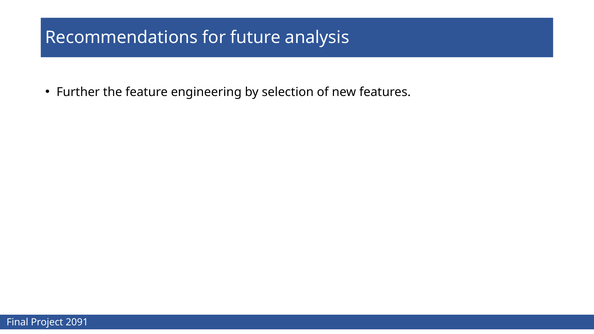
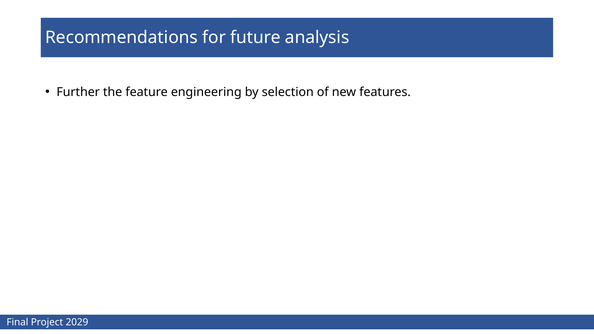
2091: 2091 -> 2029 (77, 322)
